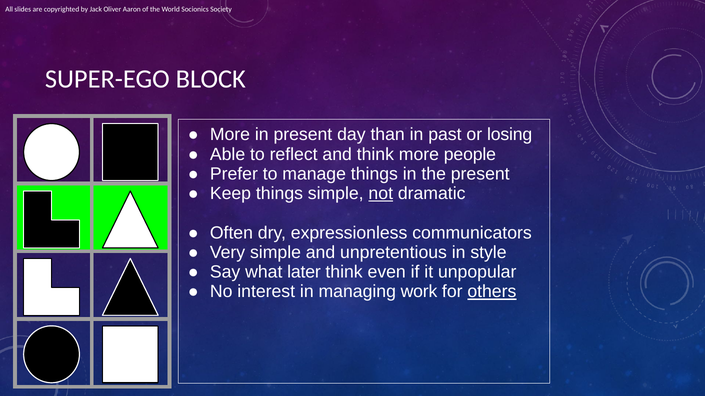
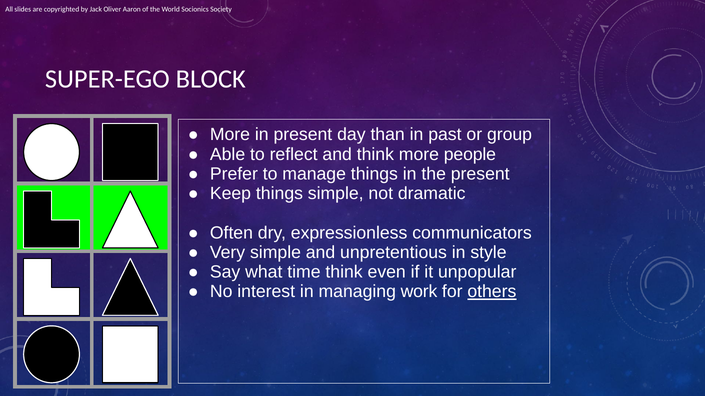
losing: losing -> group (510, 135)
not underline: present -> none (381, 194)
later: later -> time (304, 272)
